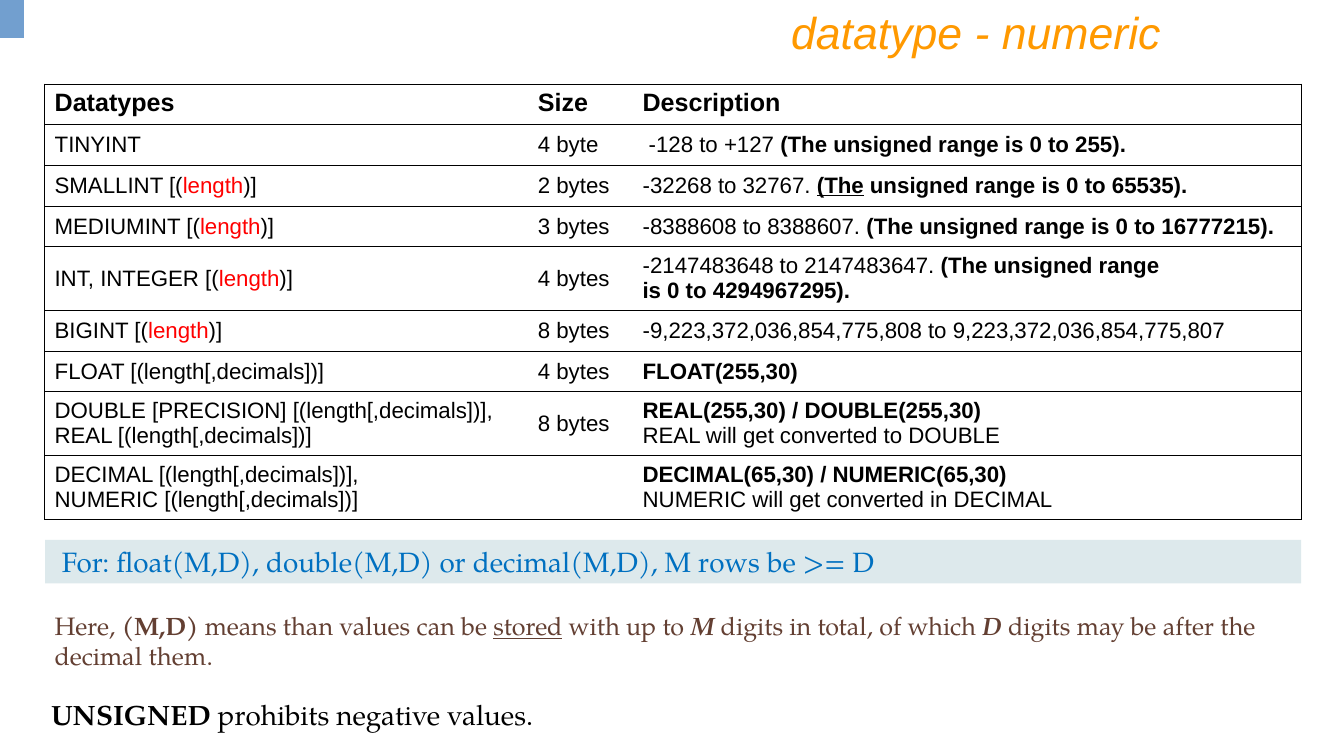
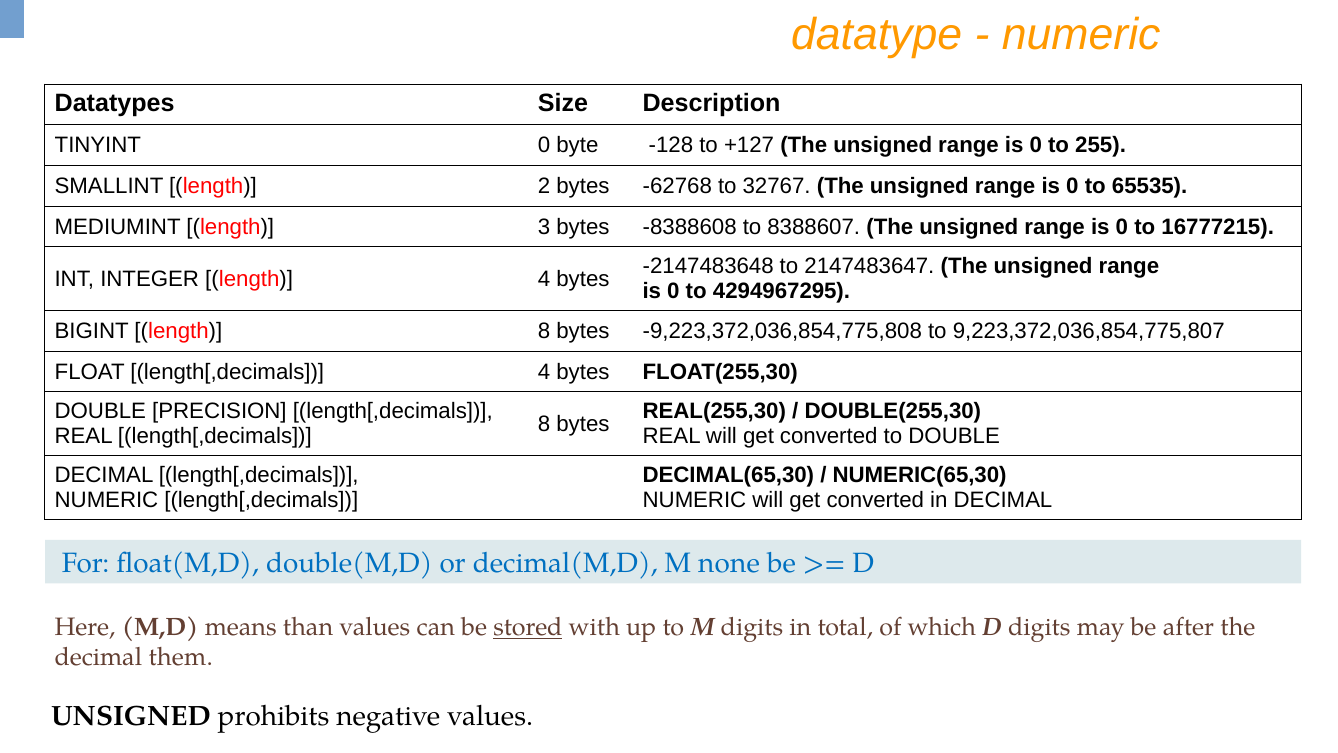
TINYINT 4: 4 -> 0 (544, 145)
-32268: -32268 -> -62768 (677, 186)
The underline: present -> none (840, 186)
rows: rows -> none (729, 563)
